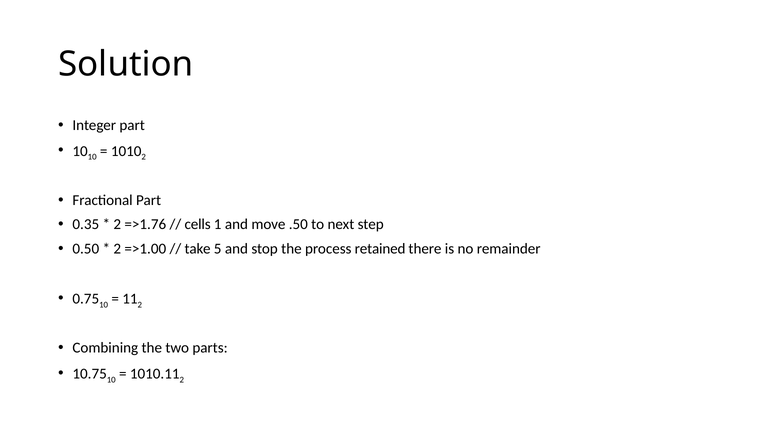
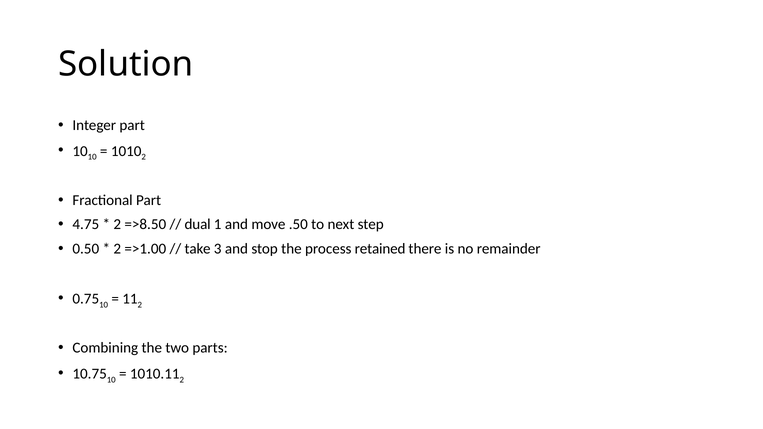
0.35: 0.35 -> 4.75 (86, 224)
=>1.76: =>1.76 -> =>8.50 (145, 224)
cells: cells -> dual (198, 224)
5: 5 -> 3 (218, 249)
